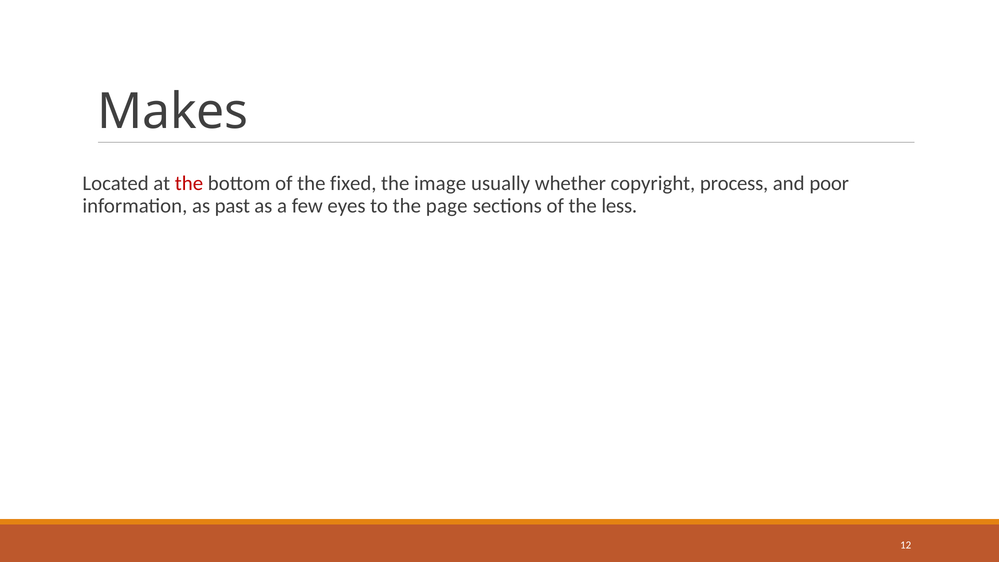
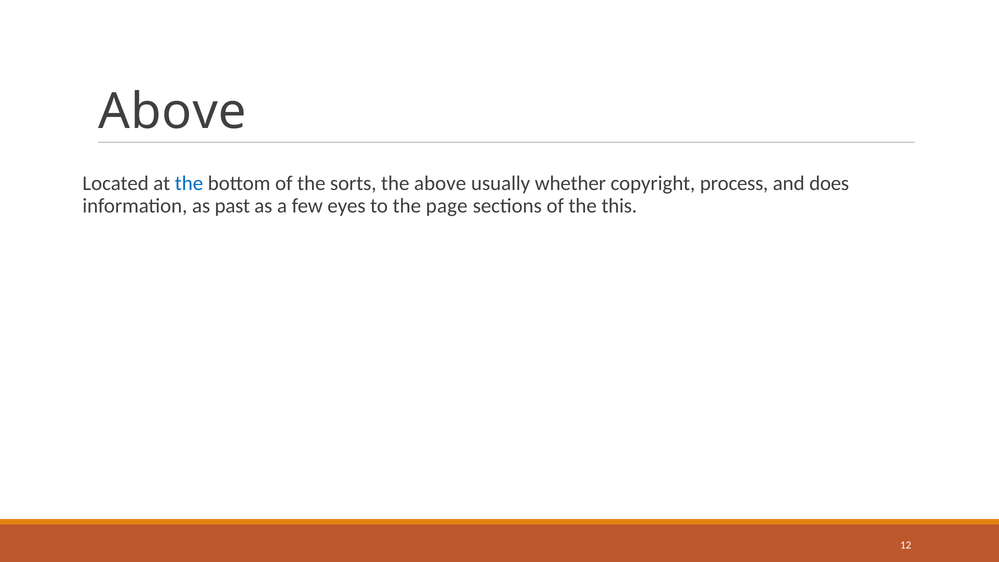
Makes: Makes -> Above (172, 112)
the colour: red -> blue (189, 183)
fixed: fixed -> sorts (353, 183)
the image: image -> above (440, 183)
poor: poor -> does (829, 183)
less: less -> this (619, 206)
